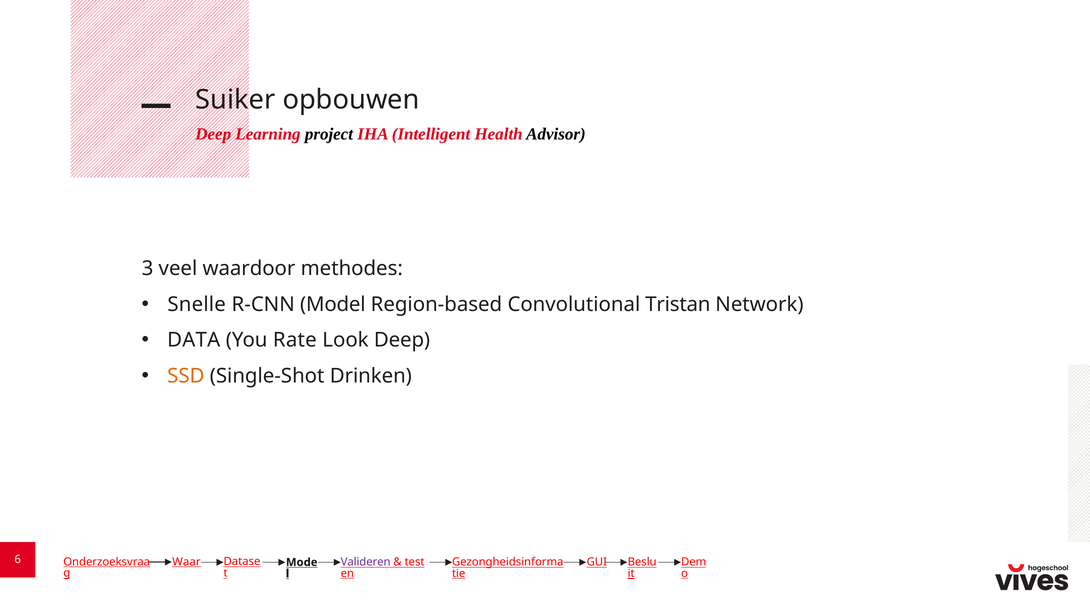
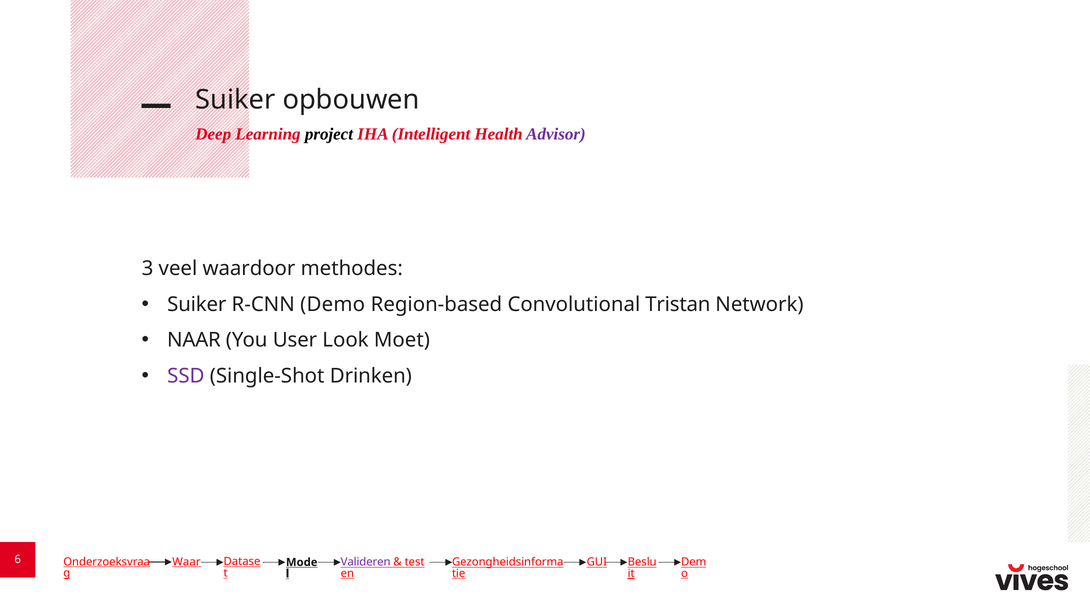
Advisor colour: black -> purple (556, 134)
Snelle: Snelle -> Suiker (197, 304)
Model: Model -> Demo (333, 304)
DATA: DATA -> NAAR (194, 340)
Rate: Rate -> User (295, 340)
Look Deep: Deep -> Moet (402, 340)
SSD colour: orange -> purple (186, 376)
